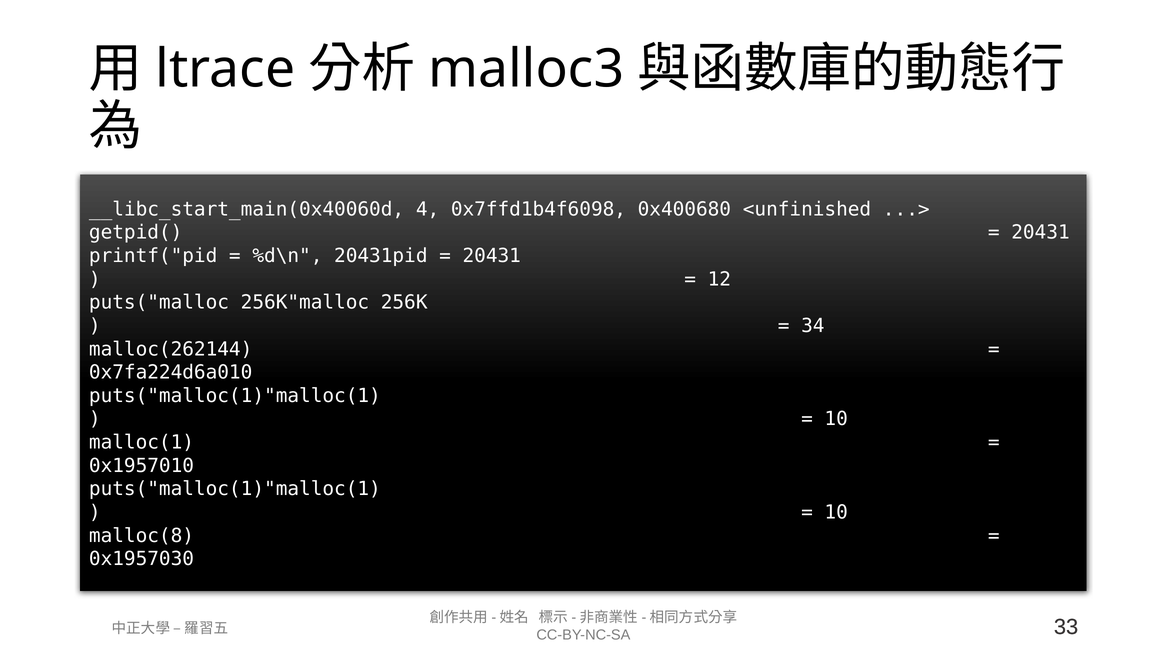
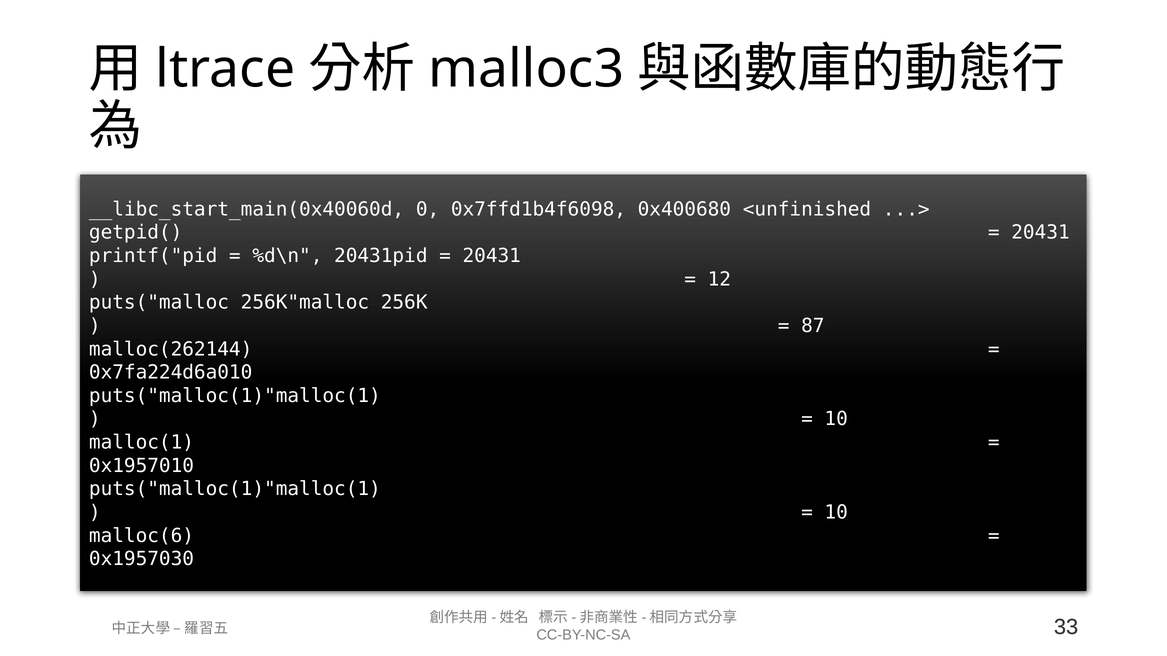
4: 4 -> 0 (428, 209)
34: 34 -> 87 (813, 326)
malloc(8: malloc(8 -> malloc(6 (141, 536)
